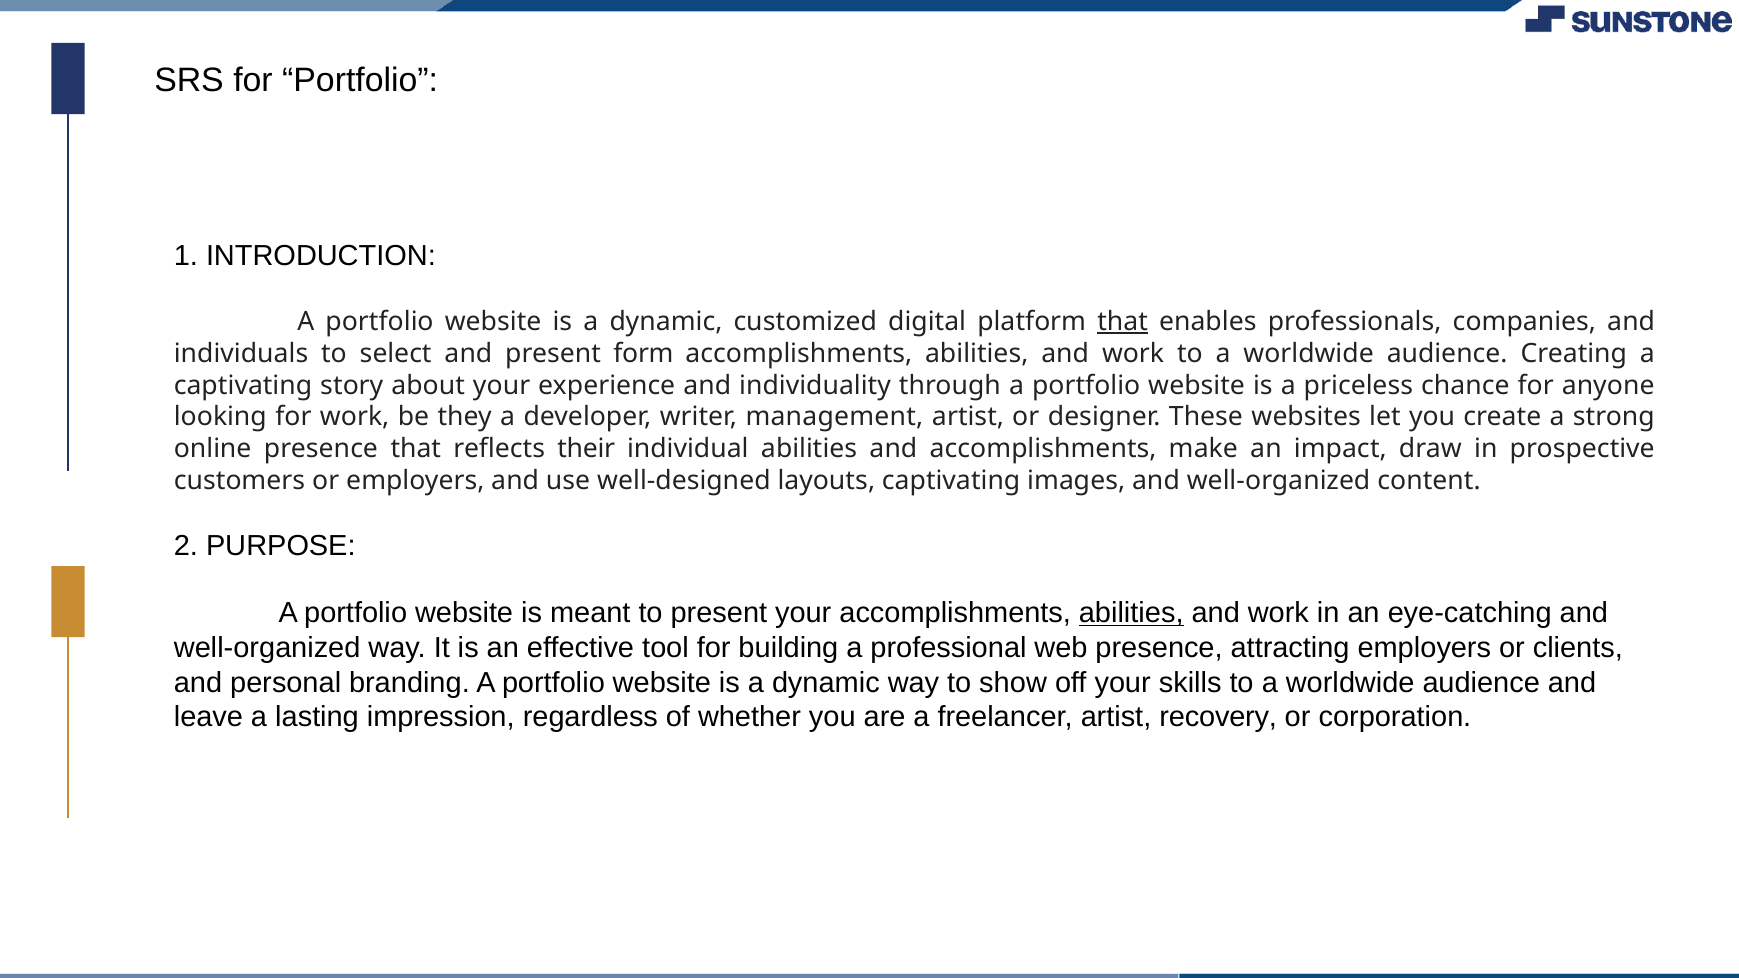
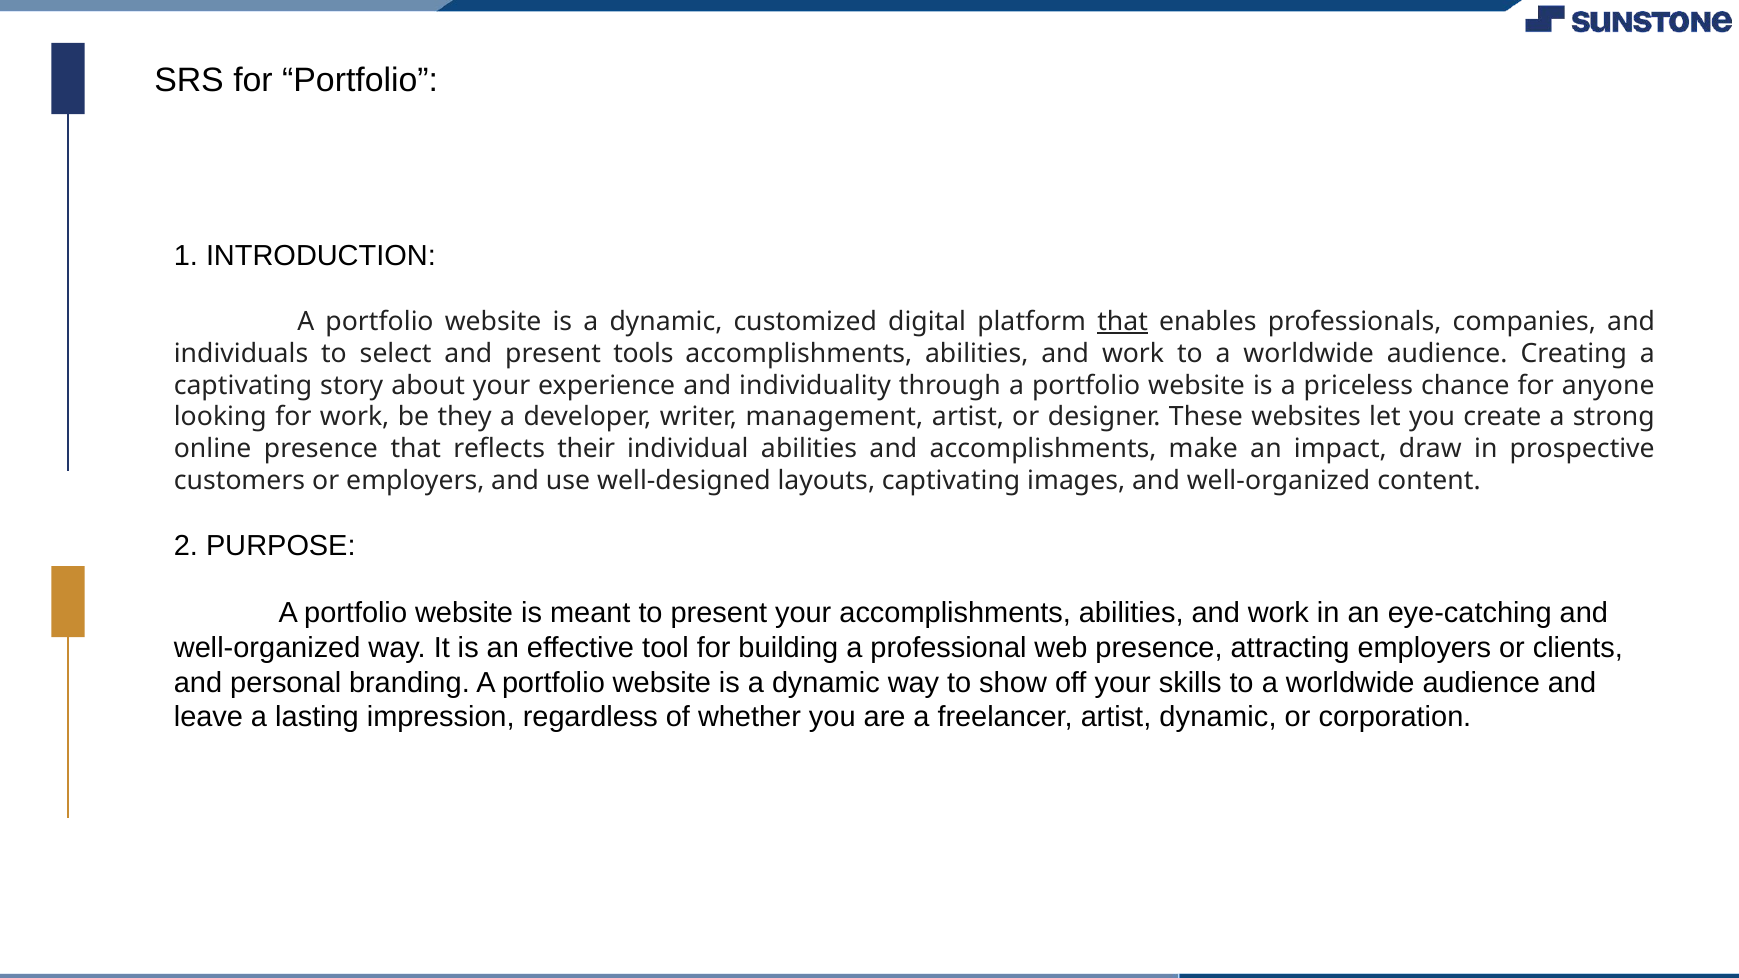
form: form -> tools (643, 353)
abilities underline: present -> none (1131, 613)
artist recovery: recovery -> dynamic (1218, 718)
